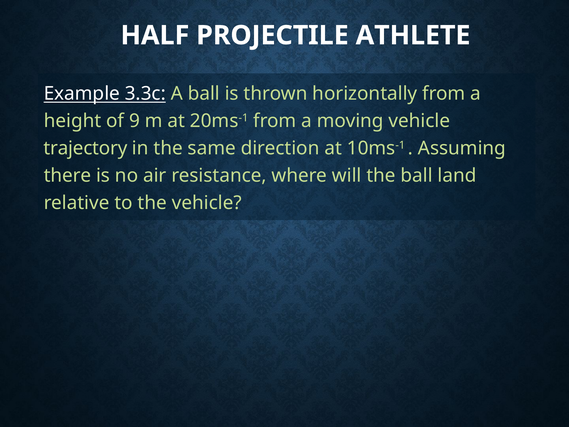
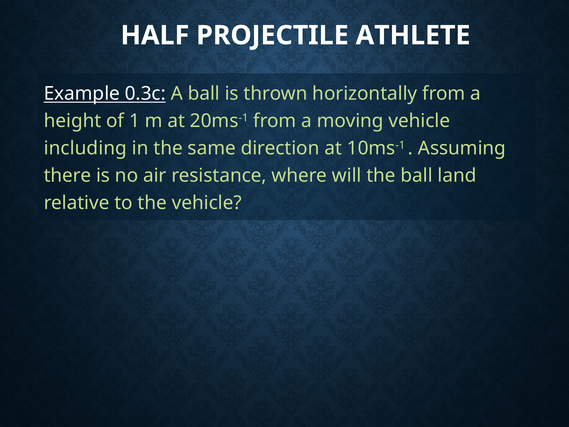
3.3c: 3.3c -> 0.3c (145, 93)
9: 9 -> 1 (134, 121)
trajectory: trajectory -> including (85, 148)
